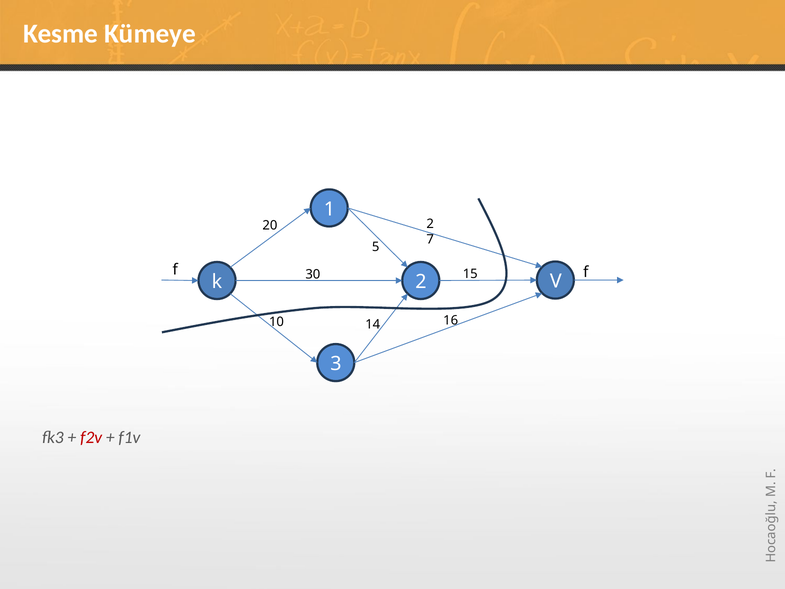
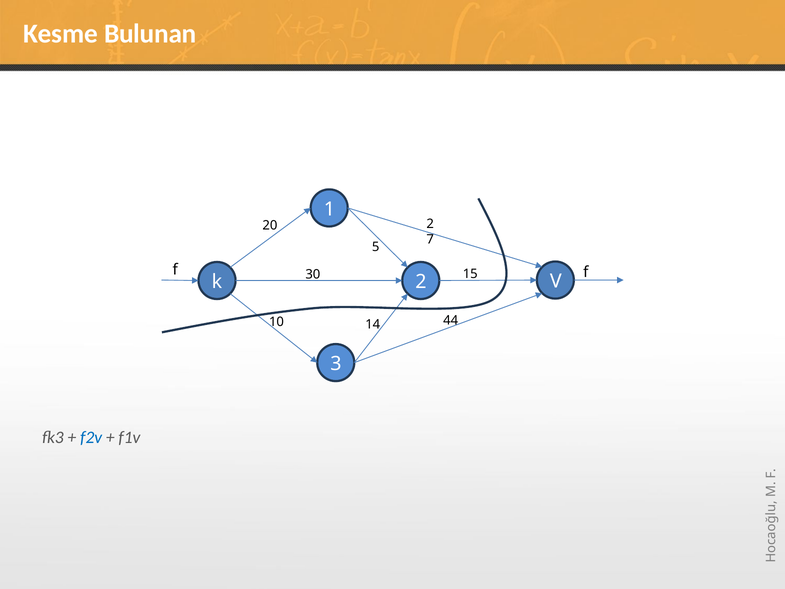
Kümeye: Kümeye -> Bulunan (150, 34)
16: 16 -> 44 (451, 320)
f2v colour: red -> blue (91, 437)
